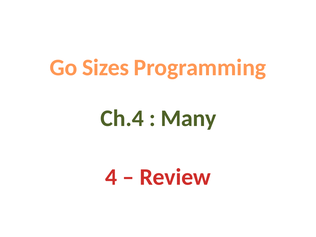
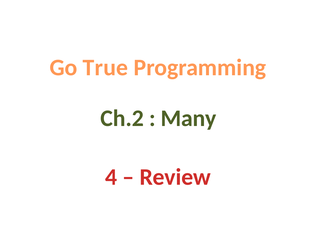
Sizes: Sizes -> True (105, 68)
Ch.4: Ch.4 -> Ch.2 (122, 118)
